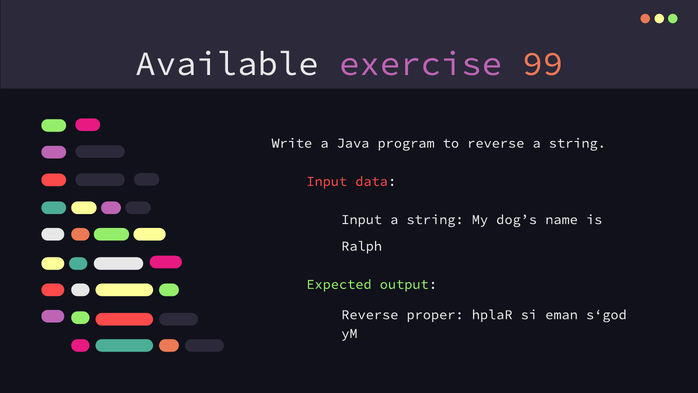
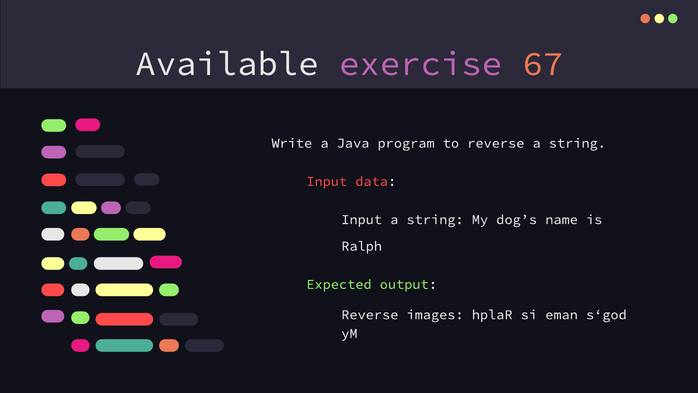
99: 99 -> 67 (543, 64)
proper: proper -> images (435, 314)
